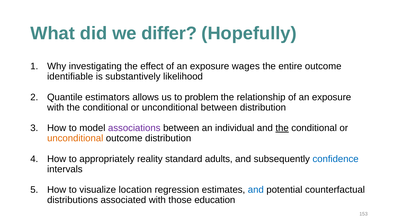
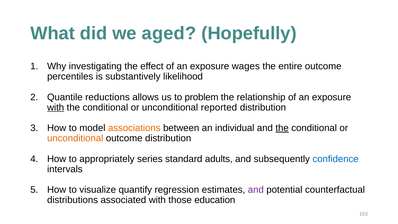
differ: differ -> aged (169, 33)
identifiable: identifiable -> percentiles (70, 76)
estimators: estimators -> reductions (107, 97)
with underline: none -> present (56, 107)
unconditional between: between -> reported (219, 107)
associations colour: purple -> orange (134, 128)
reality: reality -> series (150, 159)
location: location -> quantify (135, 190)
and colour: blue -> purple (256, 190)
